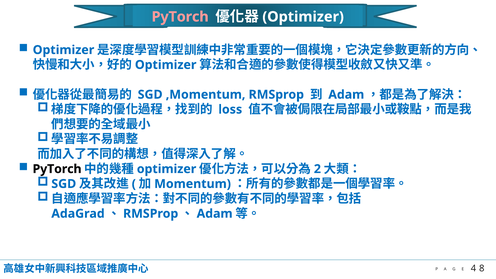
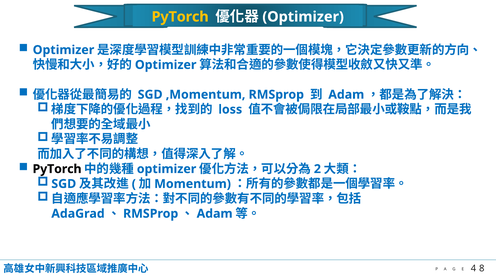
PyTorch colour: pink -> yellow (180, 17)
